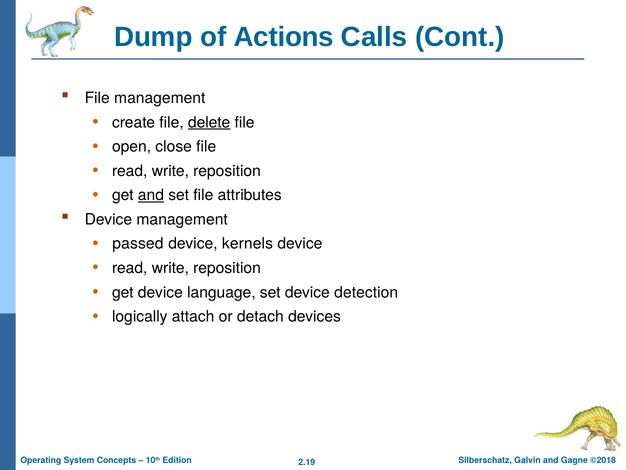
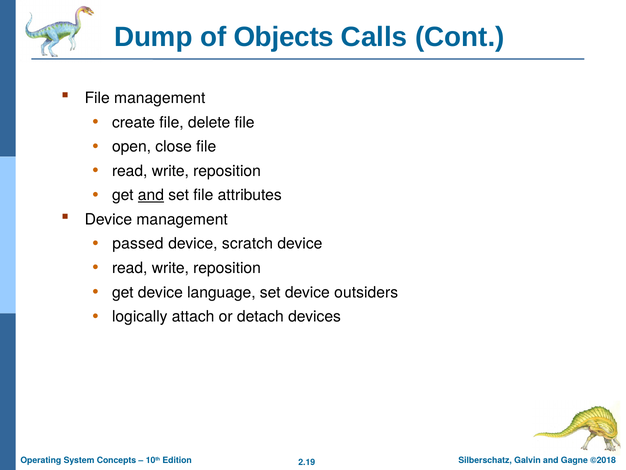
Actions: Actions -> Objects (284, 37)
delete underline: present -> none (209, 122)
kernels: kernels -> scratch (247, 244)
detection: detection -> outsiders (366, 292)
